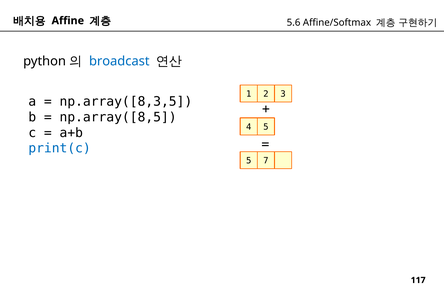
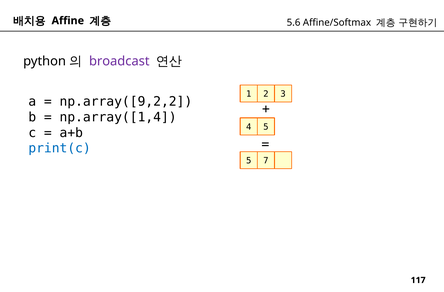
broadcast colour: blue -> purple (119, 61)
np.array([8,3,5: np.array([8,3,5 -> np.array([9,2,2 (126, 101)
np.array([8,5: np.array([8,5 -> np.array([1,4 (118, 117)
